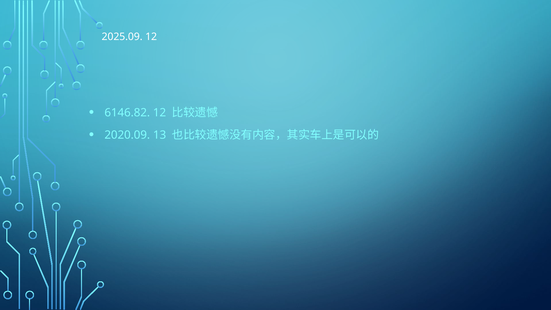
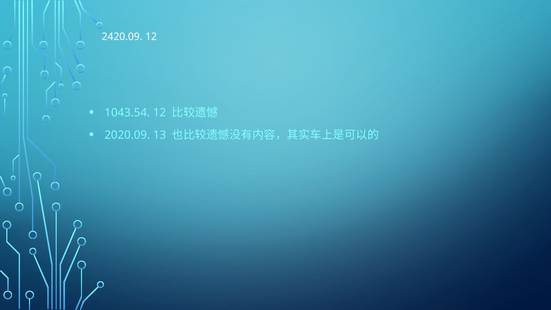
2025.09: 2025.09 -> 2420.09 (122, 37)
6146.82: 6146.82 -> 1043.54 (127, 113)
